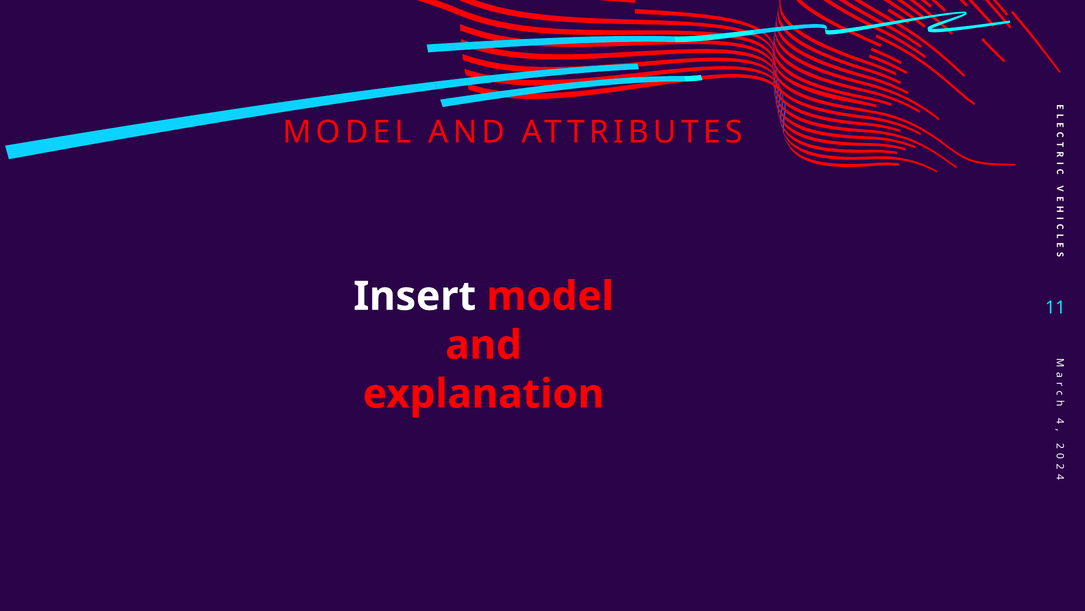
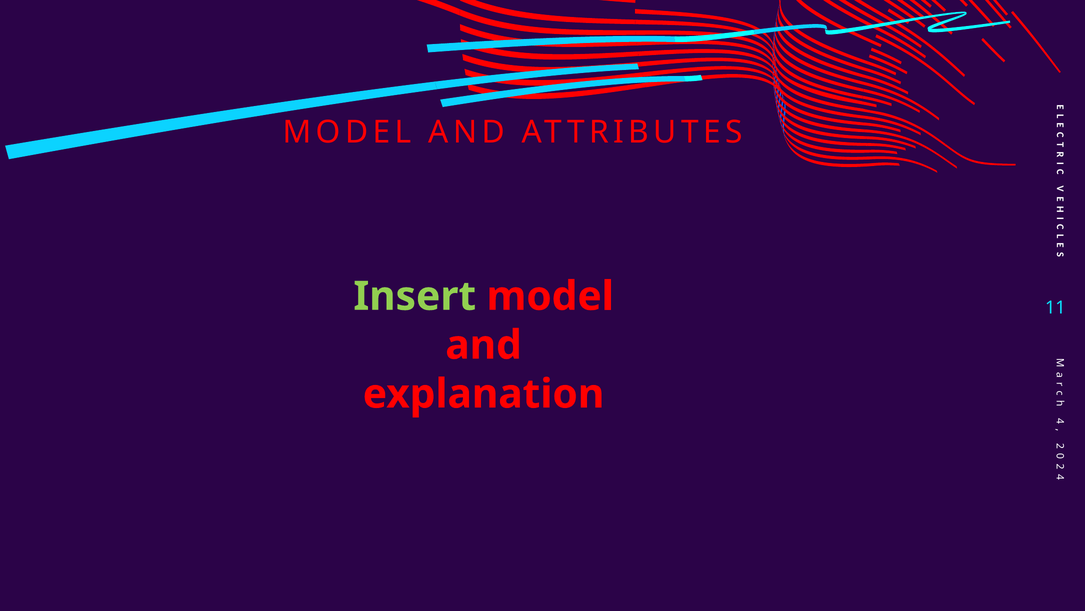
Insert colour: white -> light green (415, 296)
